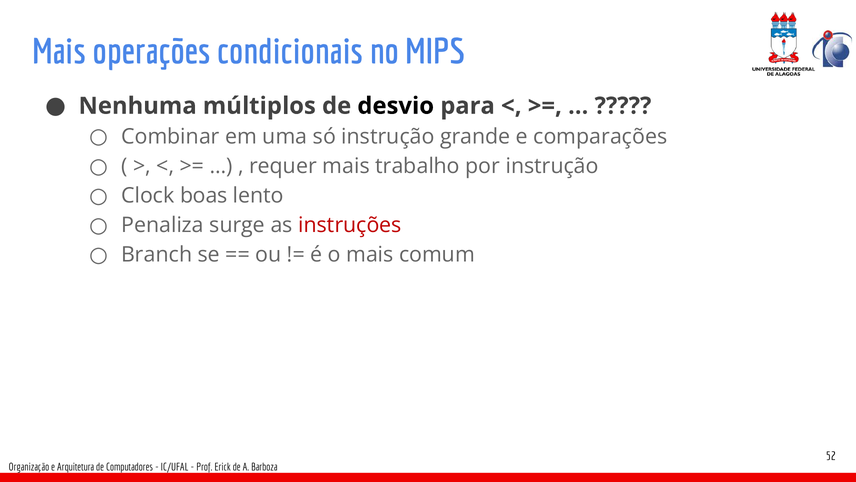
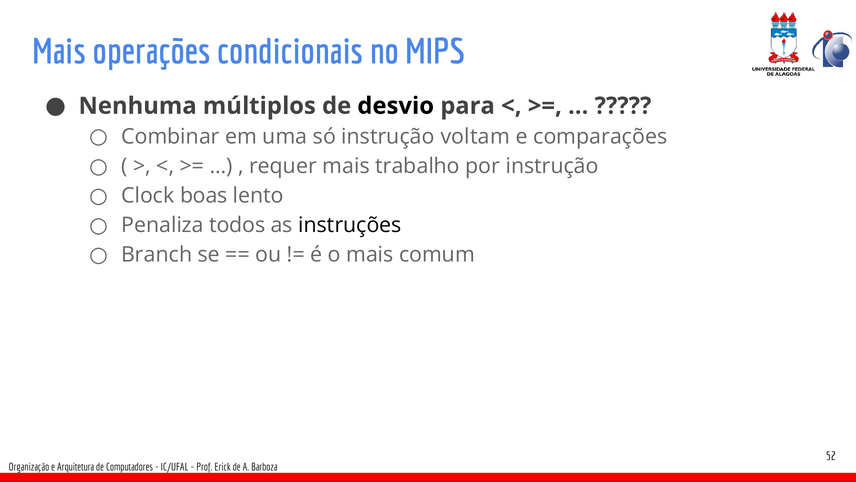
grande: grande -> voltam (475, 137)
surge: surge -> todos (237, 225)
instruções colour: red -> black (350, 225)
